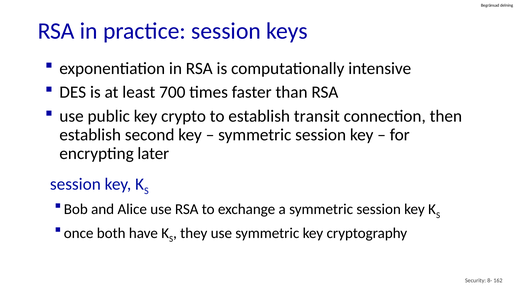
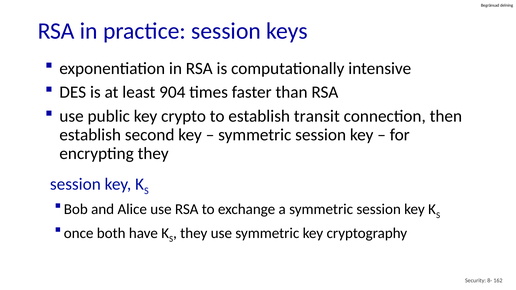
700: 700 -> 904 (172, 92)
encrypting later: later -> they (153, 154)
